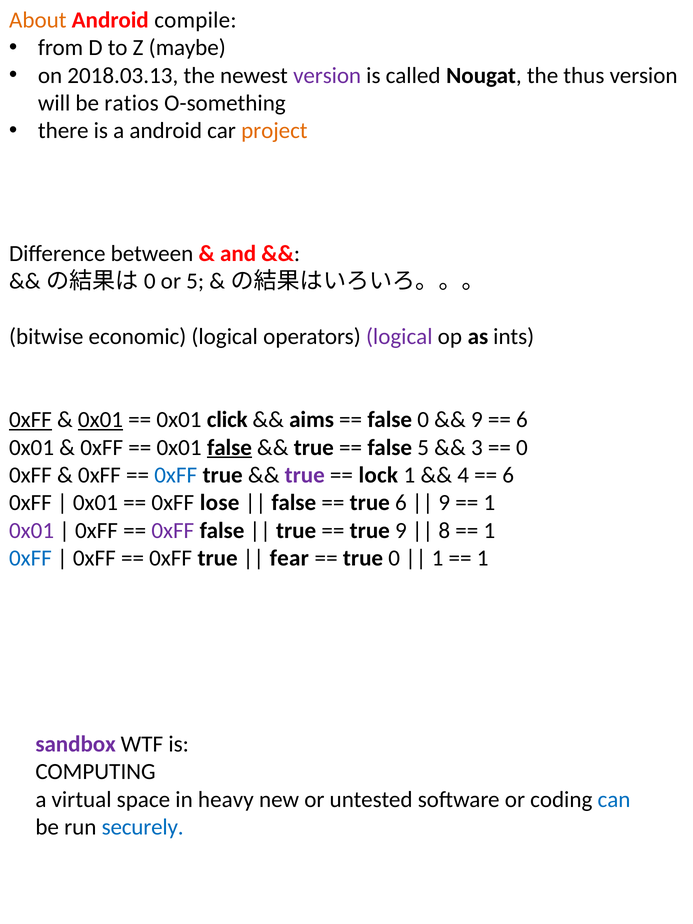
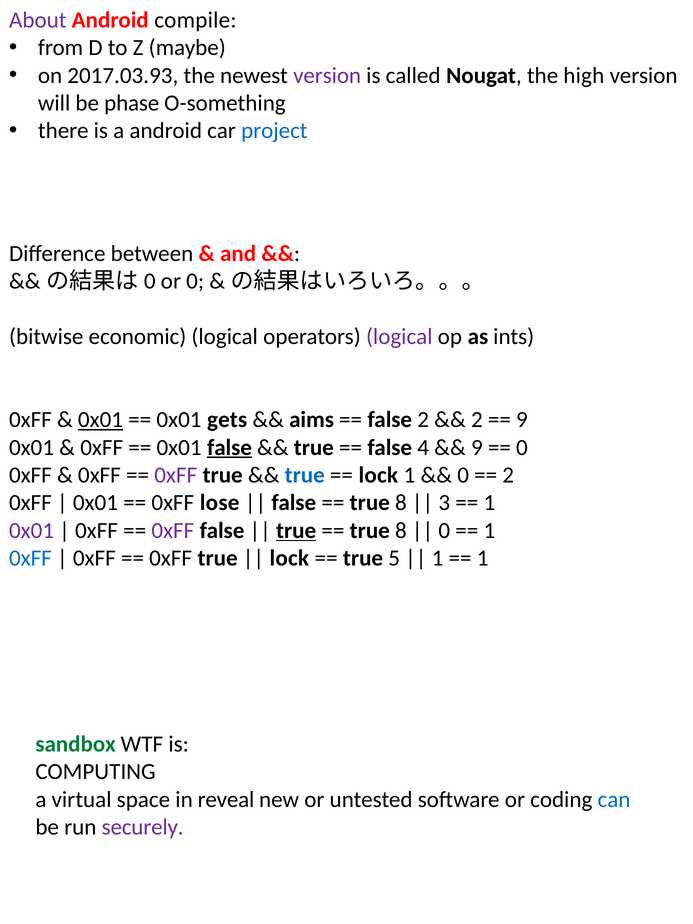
About colour: orange -> purple (38, 20)
2018.03.13: 2018.03.13 -> 2017.03.93 (123, 75)
thus: thus -> high (584, 75)
ratios: ratios -> phase (132, 103)
project colour: orange -> blue (274, 131)
or 5: 5 -> 0 (195, 281)
0xFF underline: present -> none (30, 420)
click: click -> gets (227, 420)
false 0: 0 -> 2 (423, 420)
9: 9 -> 2 (477, 420)
6: 6 -> 9 (522, 420)
false 5: 5 -> 4 (423, 447)
3: 3 -> 9 (477, 447)
0xFF colour: blue -> purple (176, 475)
true colour: purple -> blue (305, 475)
4: 4 -> 0 (463, 475)
6: 6 -> 2 (508, 475)
6: 6 -> 8 (401, 503)
9: 9 -> 3 (444, 503)
true underline: none -> present (296, 531)
9: 9 -> 8 (401, 531)
8: 8 -> 0 (444, 531)
fear: fear -> lock (289, 558)
true 0: 0 -> 5 (394, 558)
sandbox colour: purple -> green (76, 744)
heavy: heavy -> reveal (226, 799)
securely colour: blue -> purple (143, 827)
